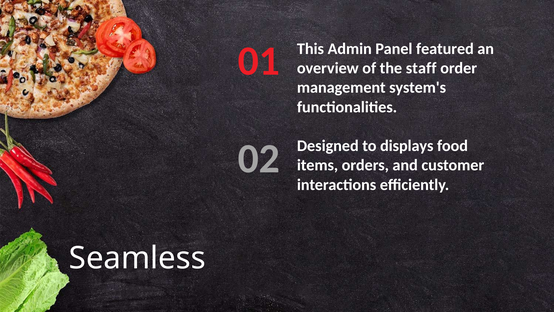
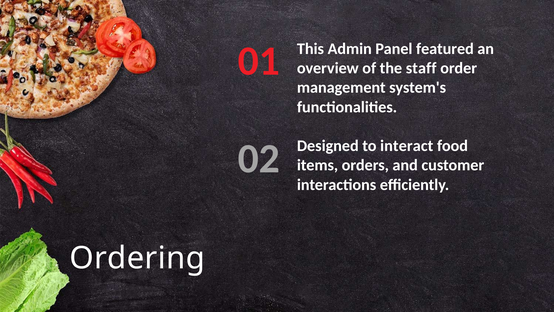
displays: displays -> interact (407, 146)
Seamless: Seamless -> Ordering (137, 258)
